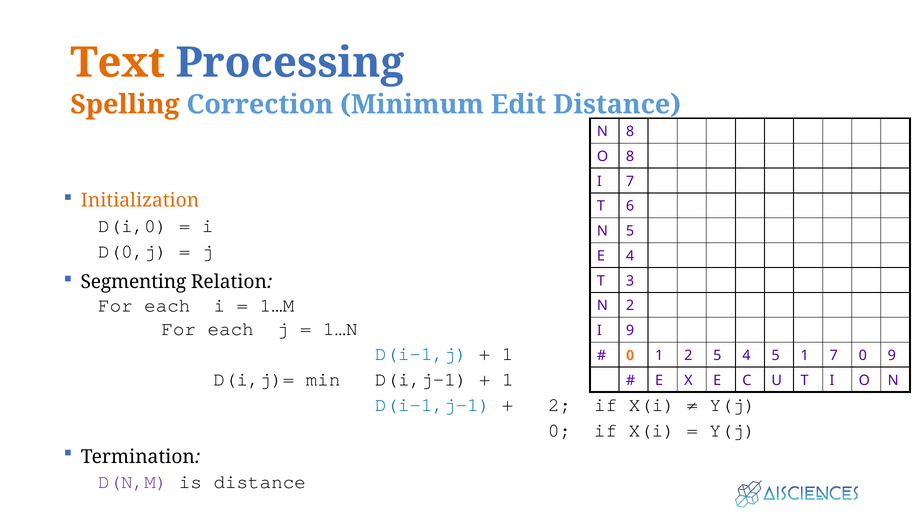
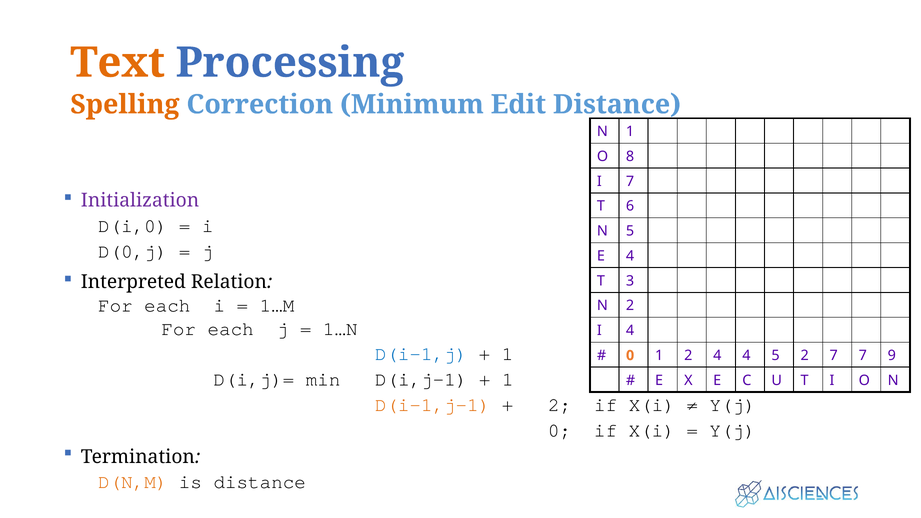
N 8: 8 -> 1 (630, 132)
Initialization colour: orange -> purple (140, 201)
Segmenting: Segmenting -> Interpreted (133, 282)
I 9: 9 -> 4 (630, 331)
2 5: 5 -> 4 (717, 356)
5 1: 1 -> 2 (805, 356)
7 0: 0 -> 7 (863, 356)
D(i-1,j-1 colour: blue -> orange (433, 405)
D(N,M colour: purple -> orange (133, 482)
